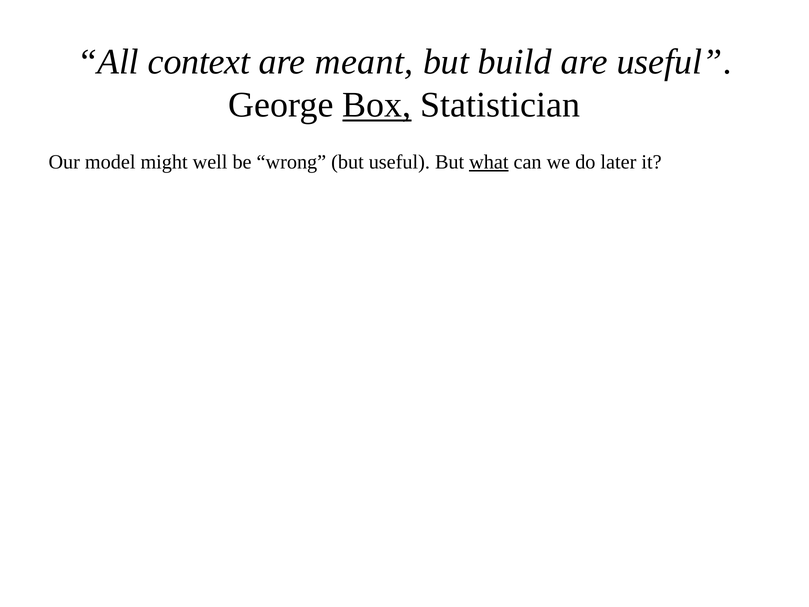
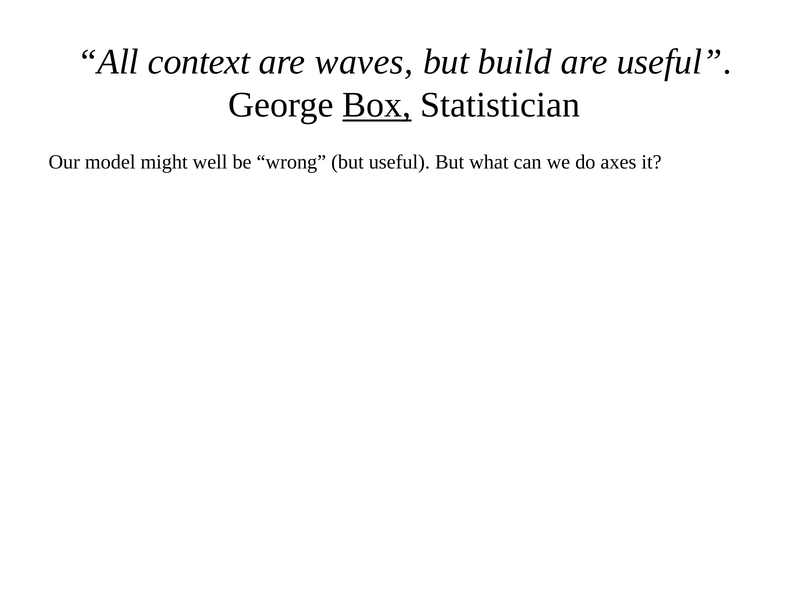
meant: meant -> waves (364, 62)
what underline: present -> none (489, 162)
later: later -> axes (618, 162)
